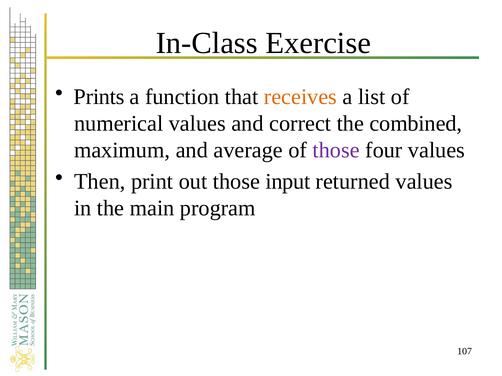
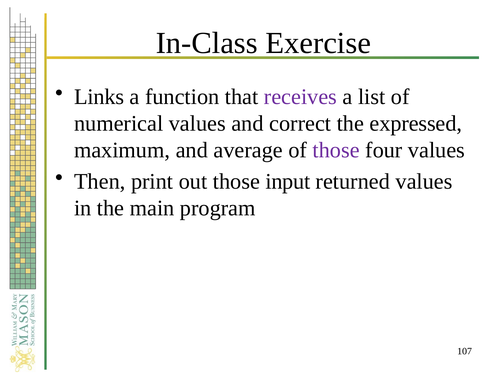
Prints: Prints -> Links (99, 97)
receives colour: orange -> purple (300, 97)
combined: combined -> expressed (416, 124)
